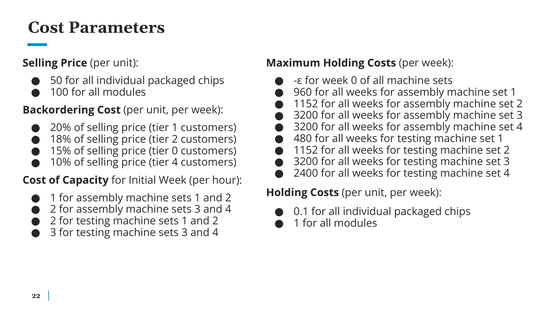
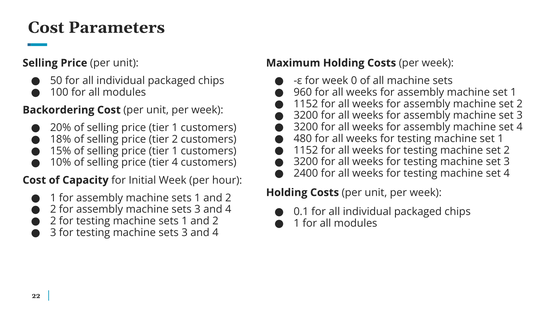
0: 0 -> 1 (175, 151)
